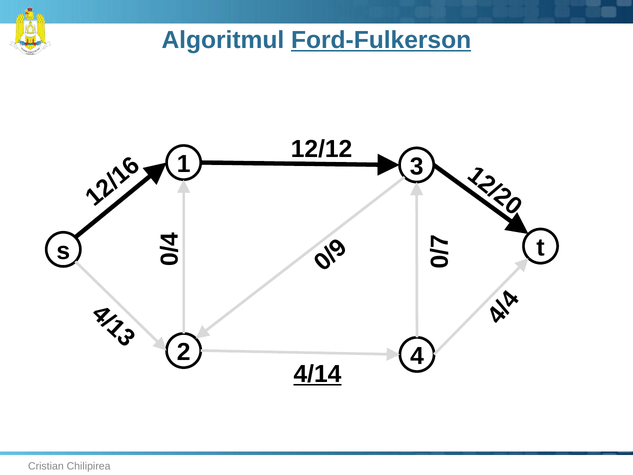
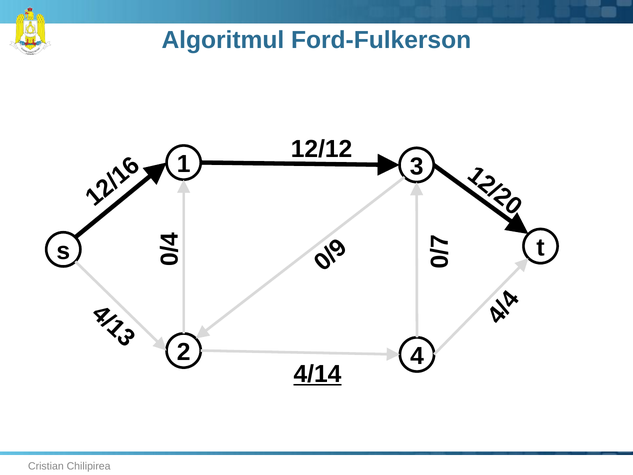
Ford-Fulkerson underline: present -> none (381, 40)
